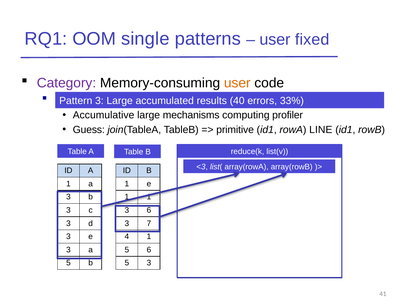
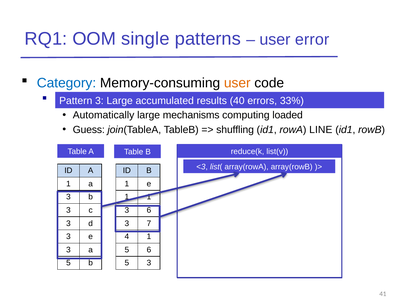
fixed: fixed -> error (312, 40)
Category colour: purple -> blue (66, 83)
Accumulative: Accumulative -> Automatically (104, 115)
profiler: profiler -> loaded (288, 115)
primitive: primitive -> shuffling (235, 130)
